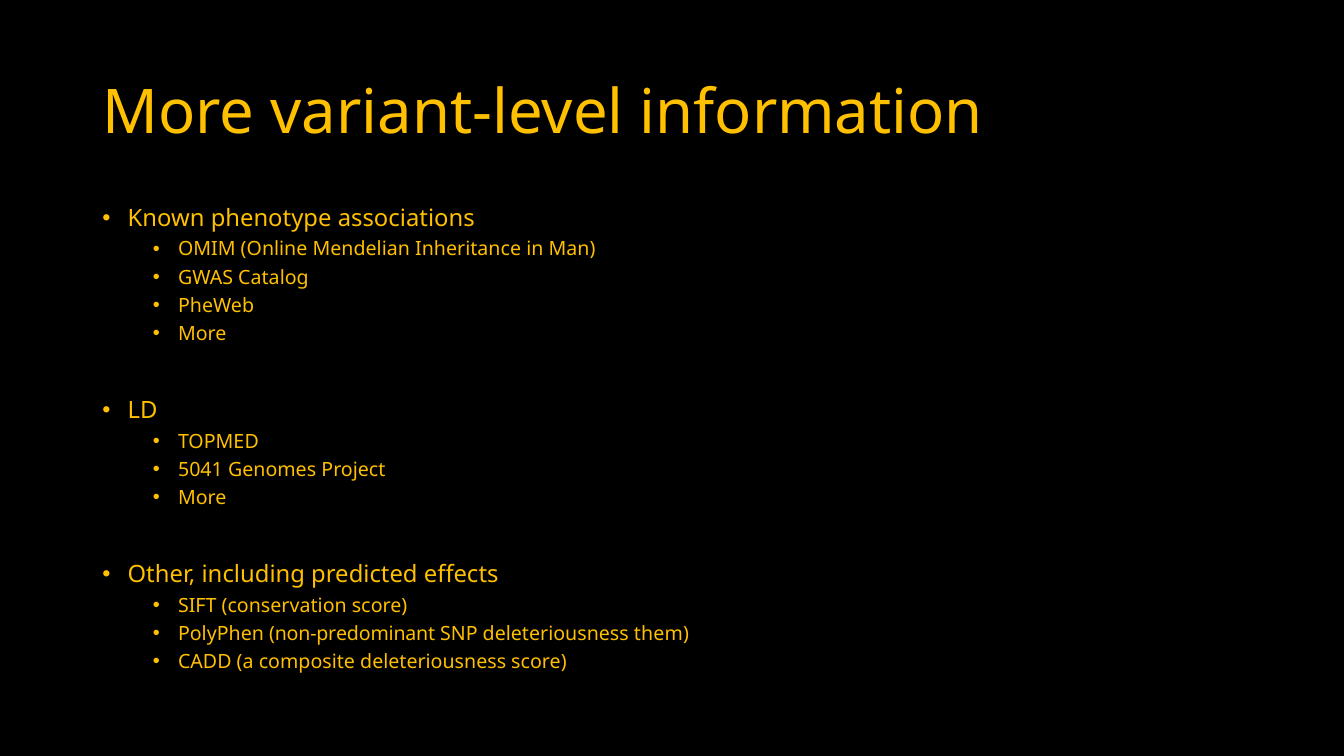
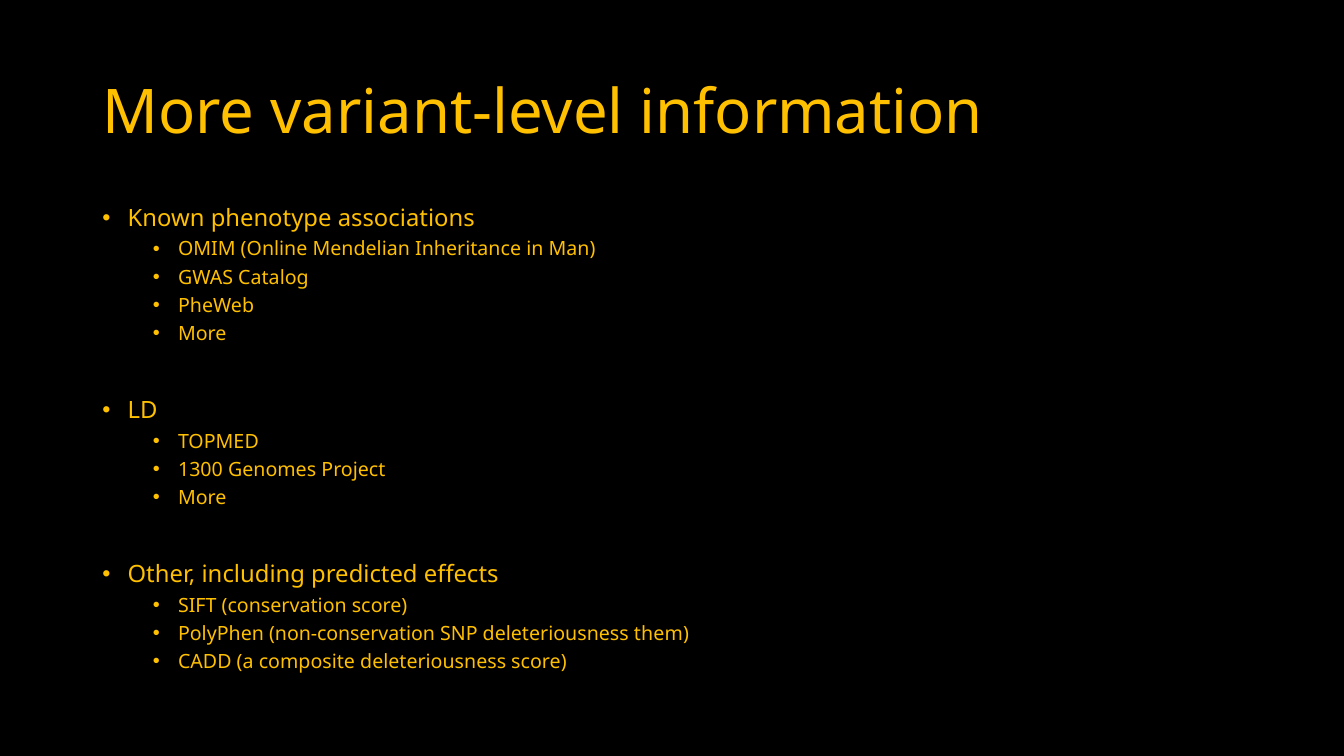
5041: 5041 -> 1300 (200, 470)
non-predominant: non-predominant -> non-conservation (352, 634)
